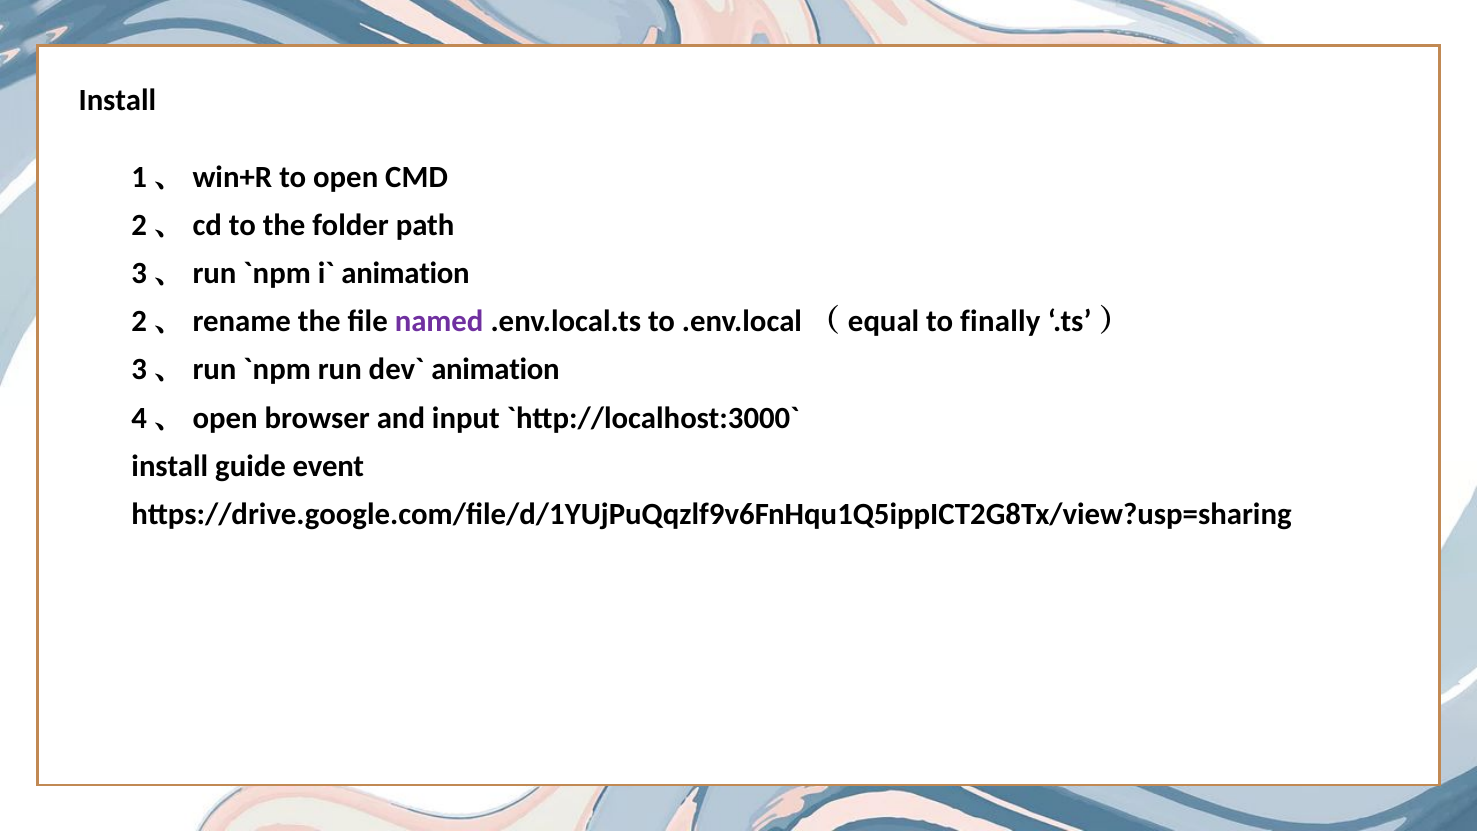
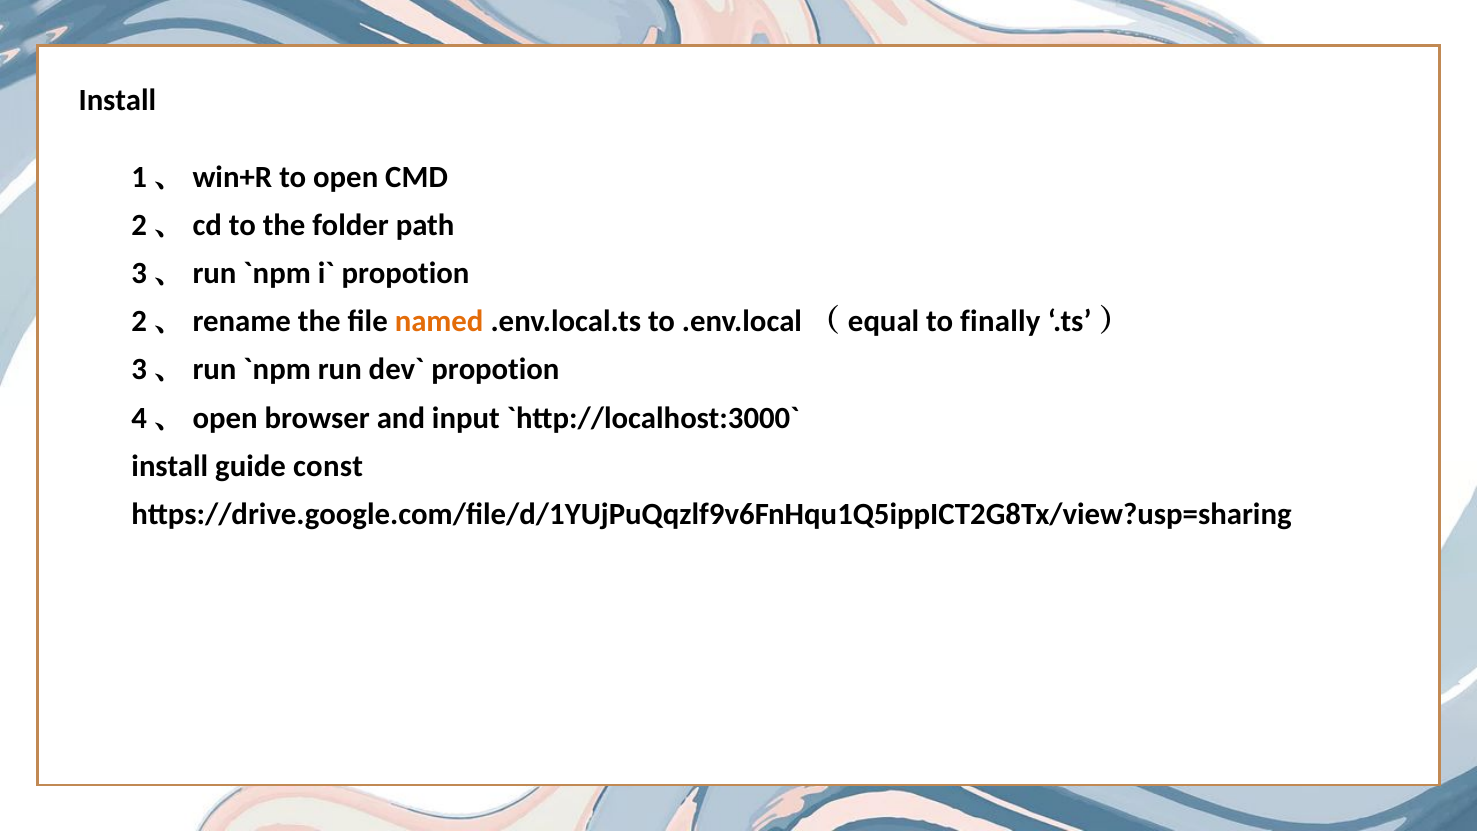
animation: animation -> propotion (405, 274)
named colour: purple -> orange (439, 322)
animation: animation -> propotion (495, 370)
event: event -> const (328, 466)
